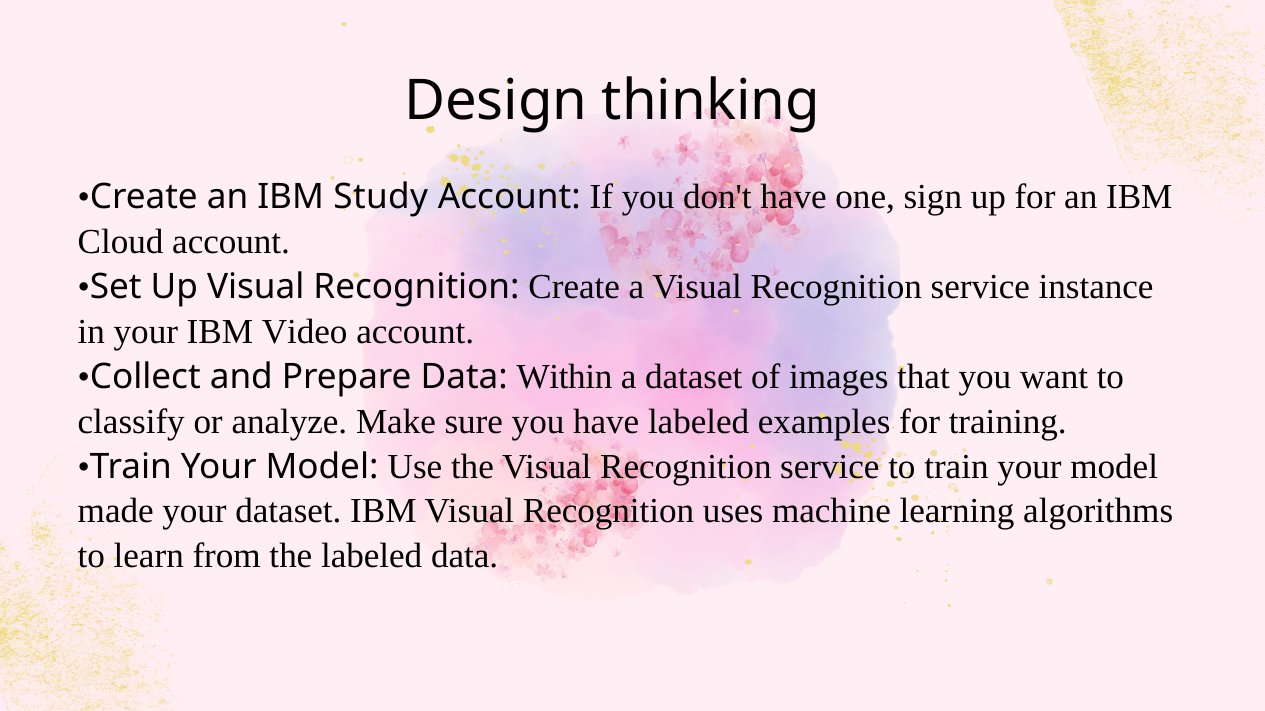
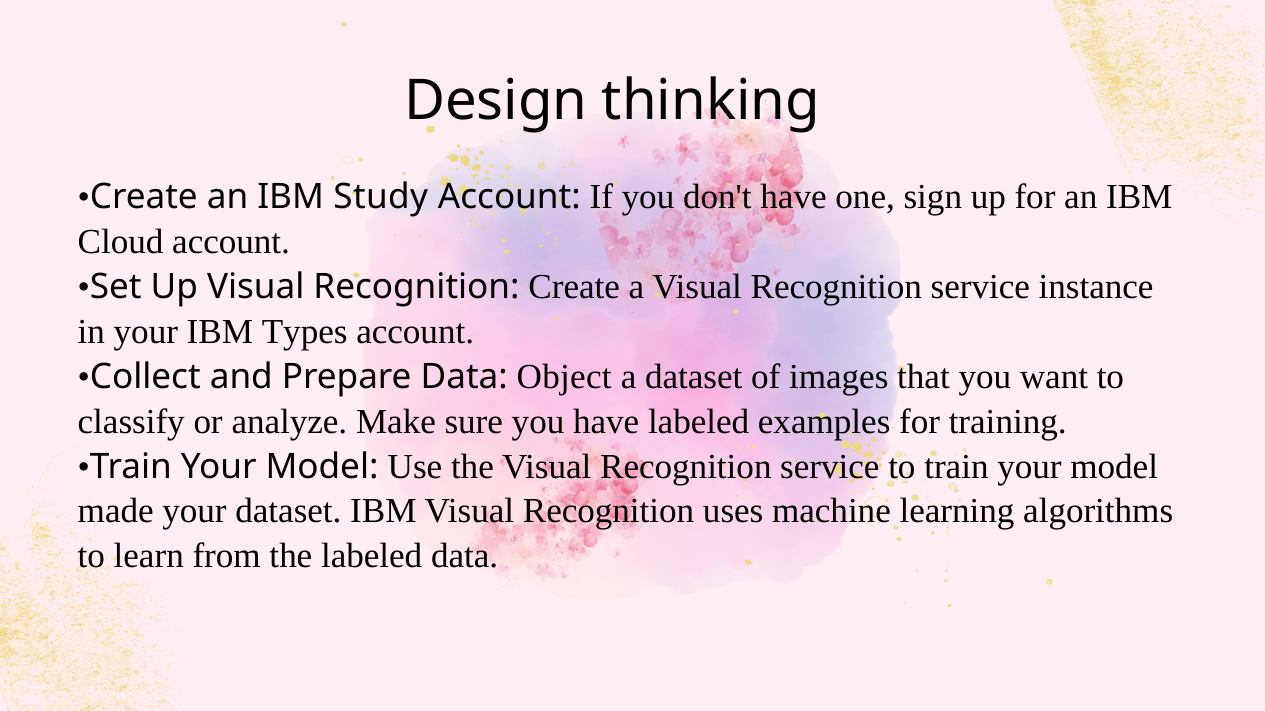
Video: Video -> Types (305, 332)
Within: Within -> Object (564, 377)
